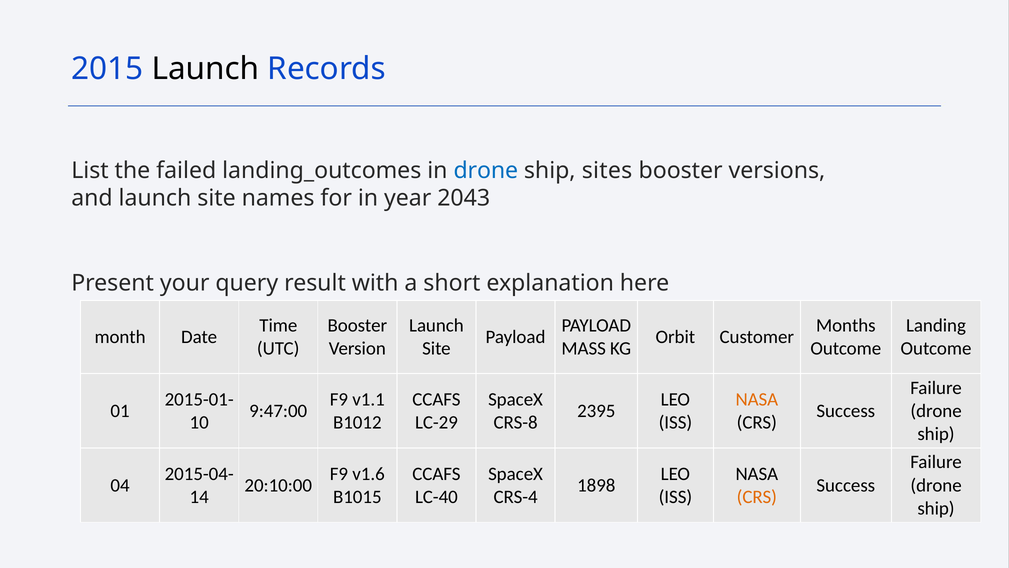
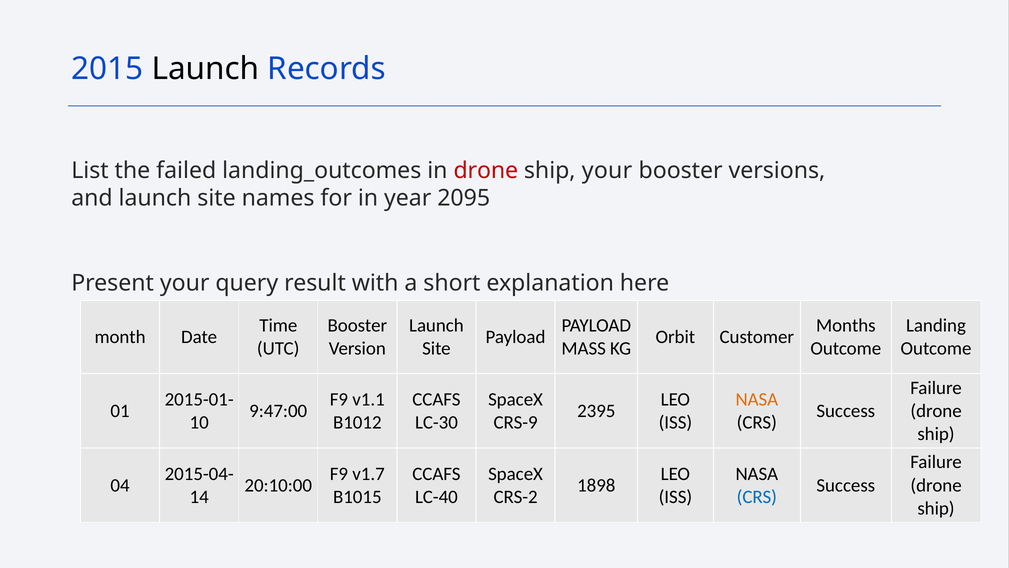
drone colour: blue -> red (486, 170)
ship sites: sites -> your (607, 170)
2043: 2043 -> 2095 (464, 198)
LC-29: LC-29 -> LC-30 (436, 422)
CRS-8: CRS-8 -> CRS-9 (516, 422)
v1.6: v1.6 -> v1.7 (369, 473)
CRS-4: CRS-4 -> CRS-2 (516, 497)
CRS colour: orange -> blue (757, 497)
